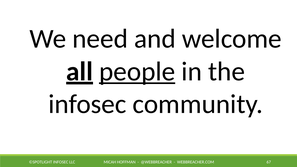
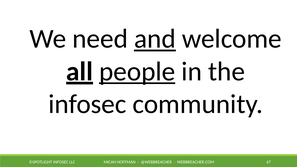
and underline: none -> present (155, 39)
